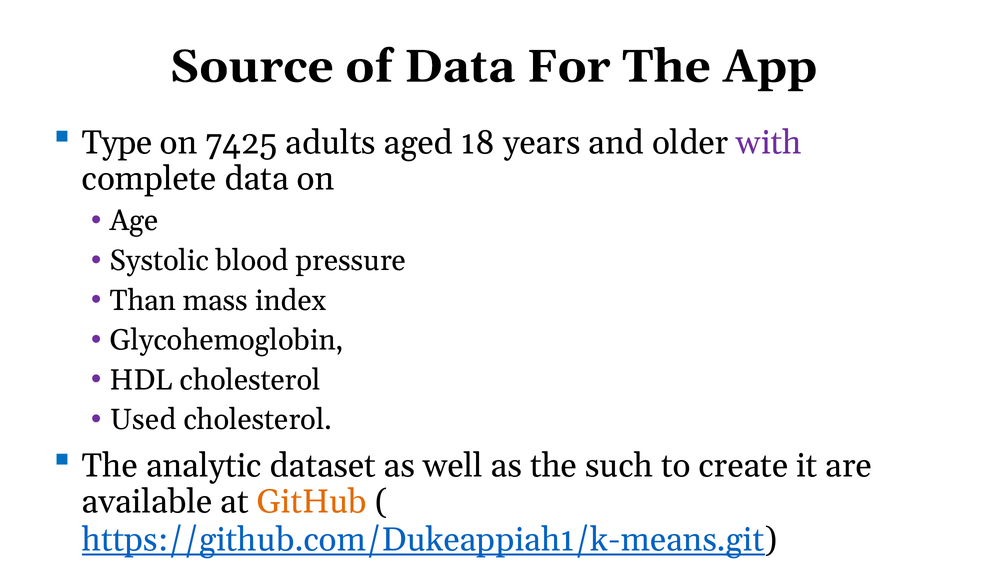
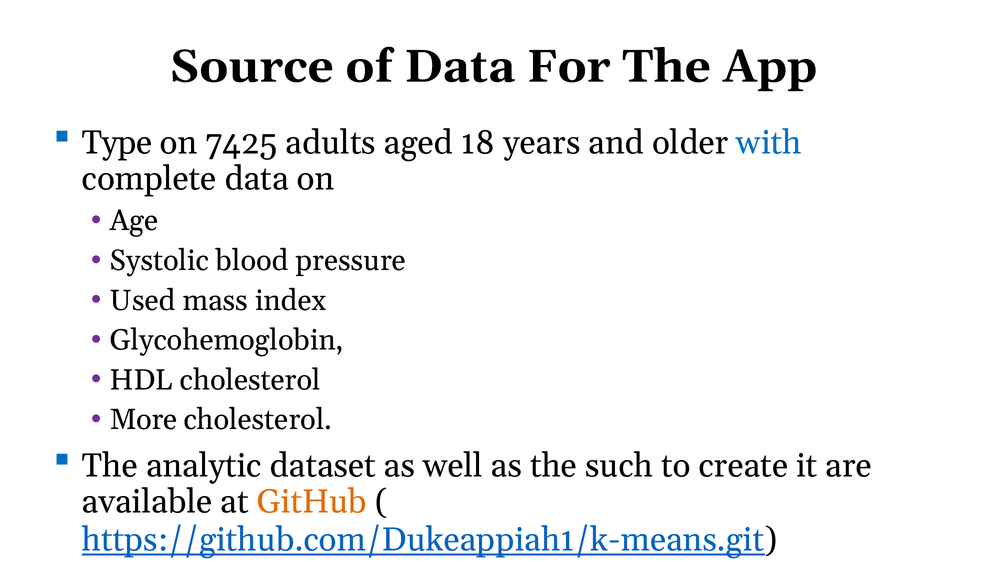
with colour: purple -> blue (769, 143)
Than: Than -> Used (143, 300)
Used: Used -> More (143, 420)
